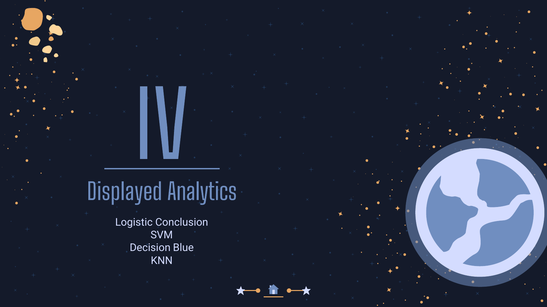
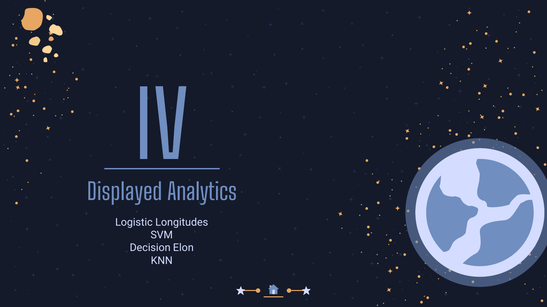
Conclusion: Conclusion -> Longitudes (182, 223)
Blue: Blue -> Elon (183, 248)
